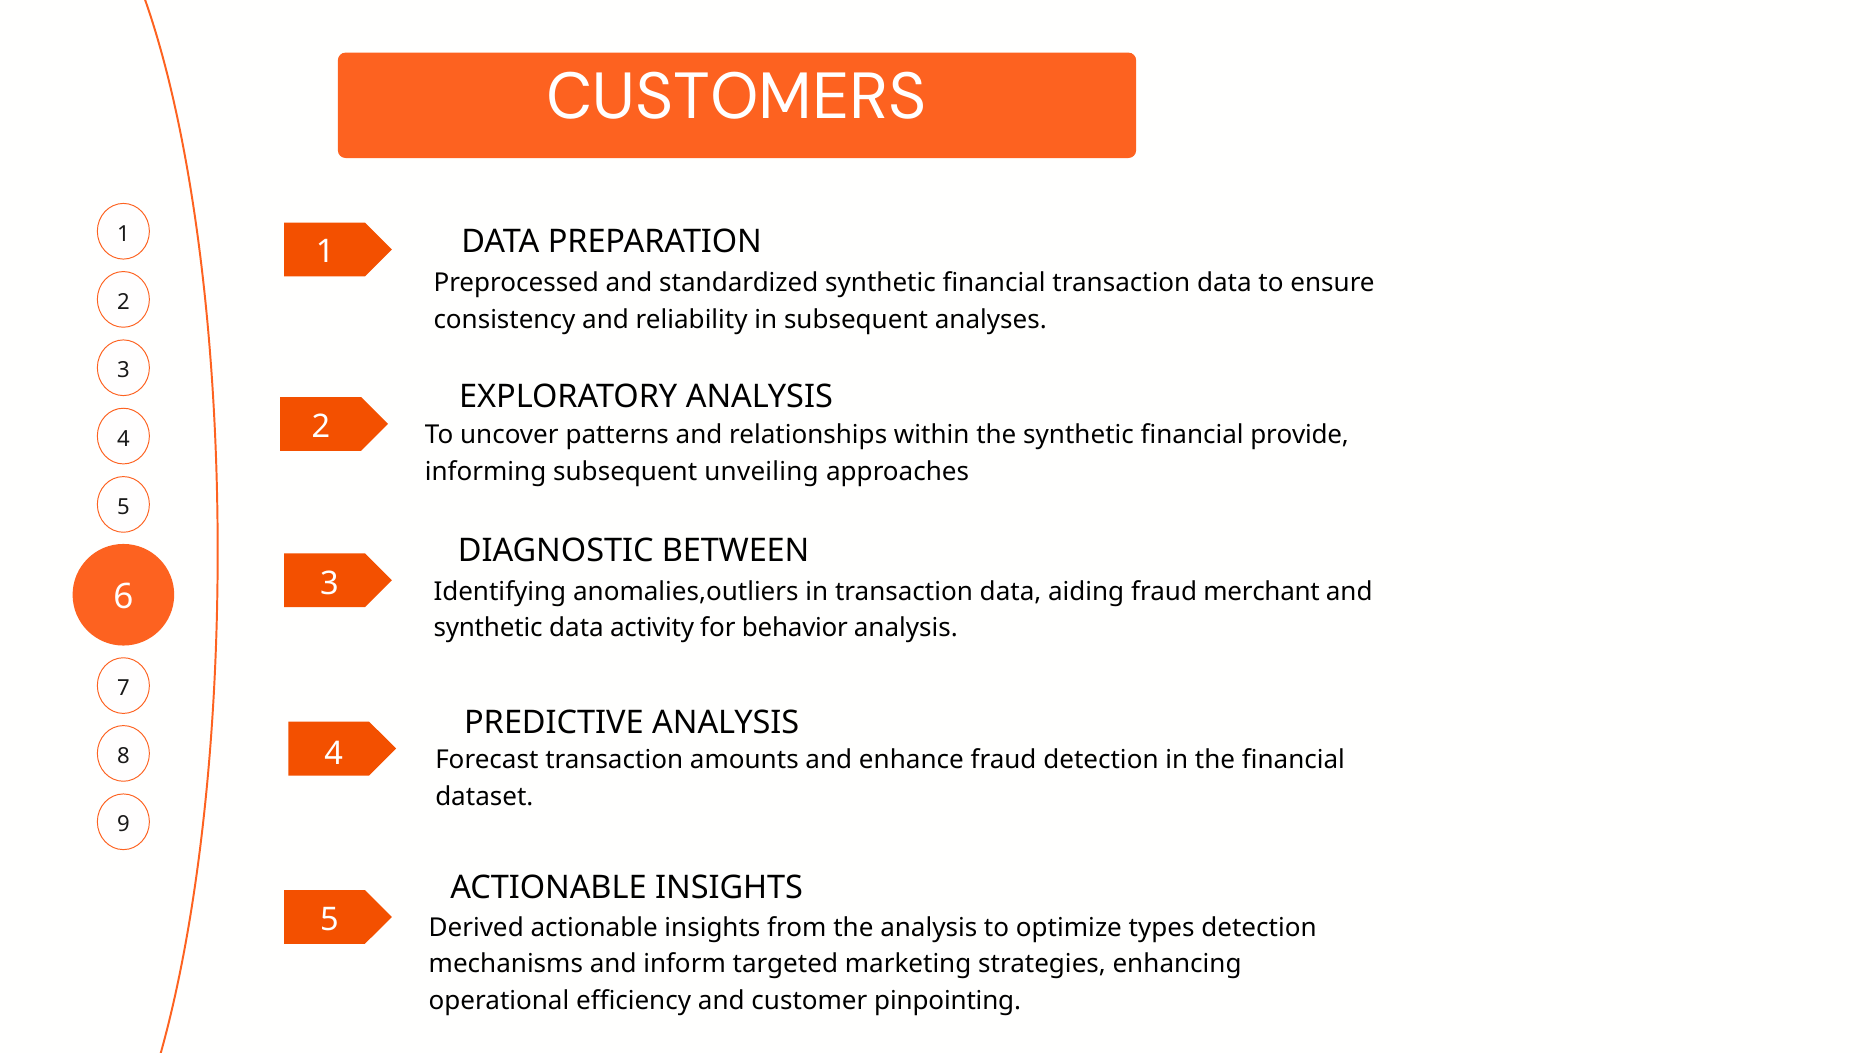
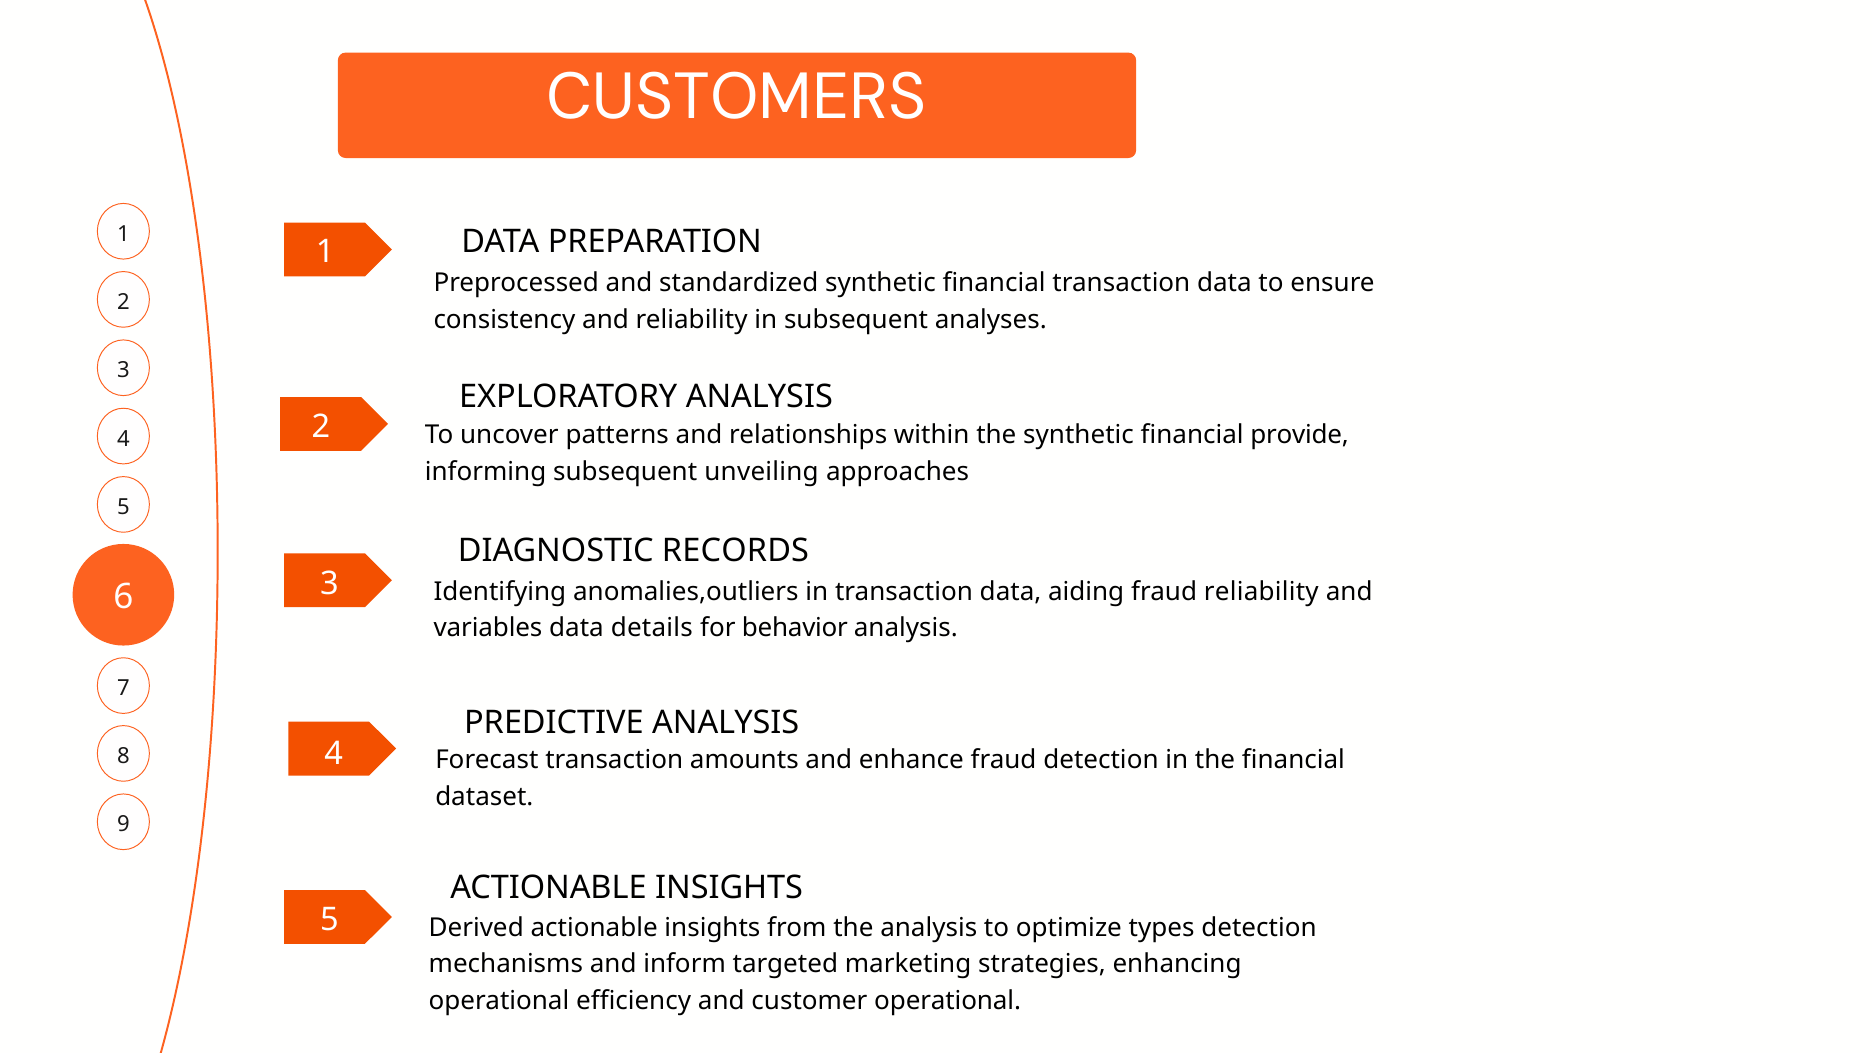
BETWEEN: BETWEEN -> RECORDS (735, 550)
fraud merchant: merchant -> reliability (1261, 591)
synthetic: synthetic -> variables (488, 628)
activity: activity -> details (652, 628)
customer pinpointing: pinpointing -> operational (948, 1000)
